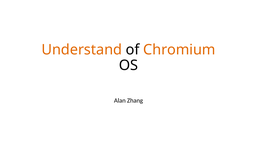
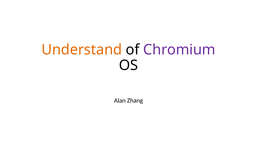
Chromium colour: orange -> purple (179, 50)
